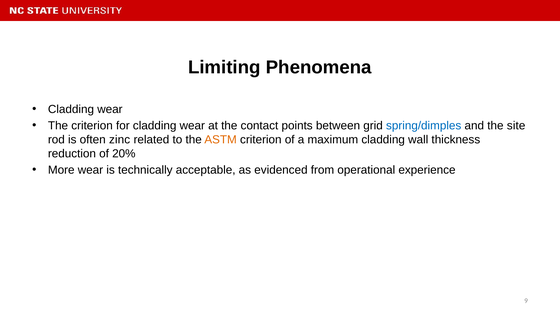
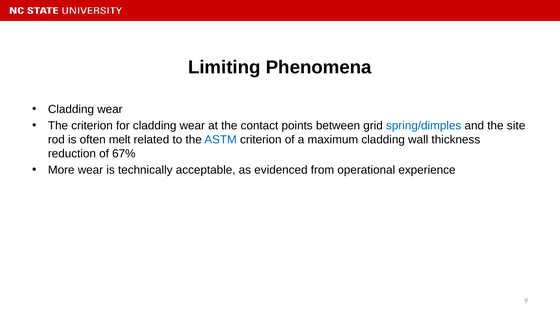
zinc: zinc -> melt (120, 139)
ASTM colour: orange -> blue (221, 139)
20%: 20% -> 67% (124, 153)
